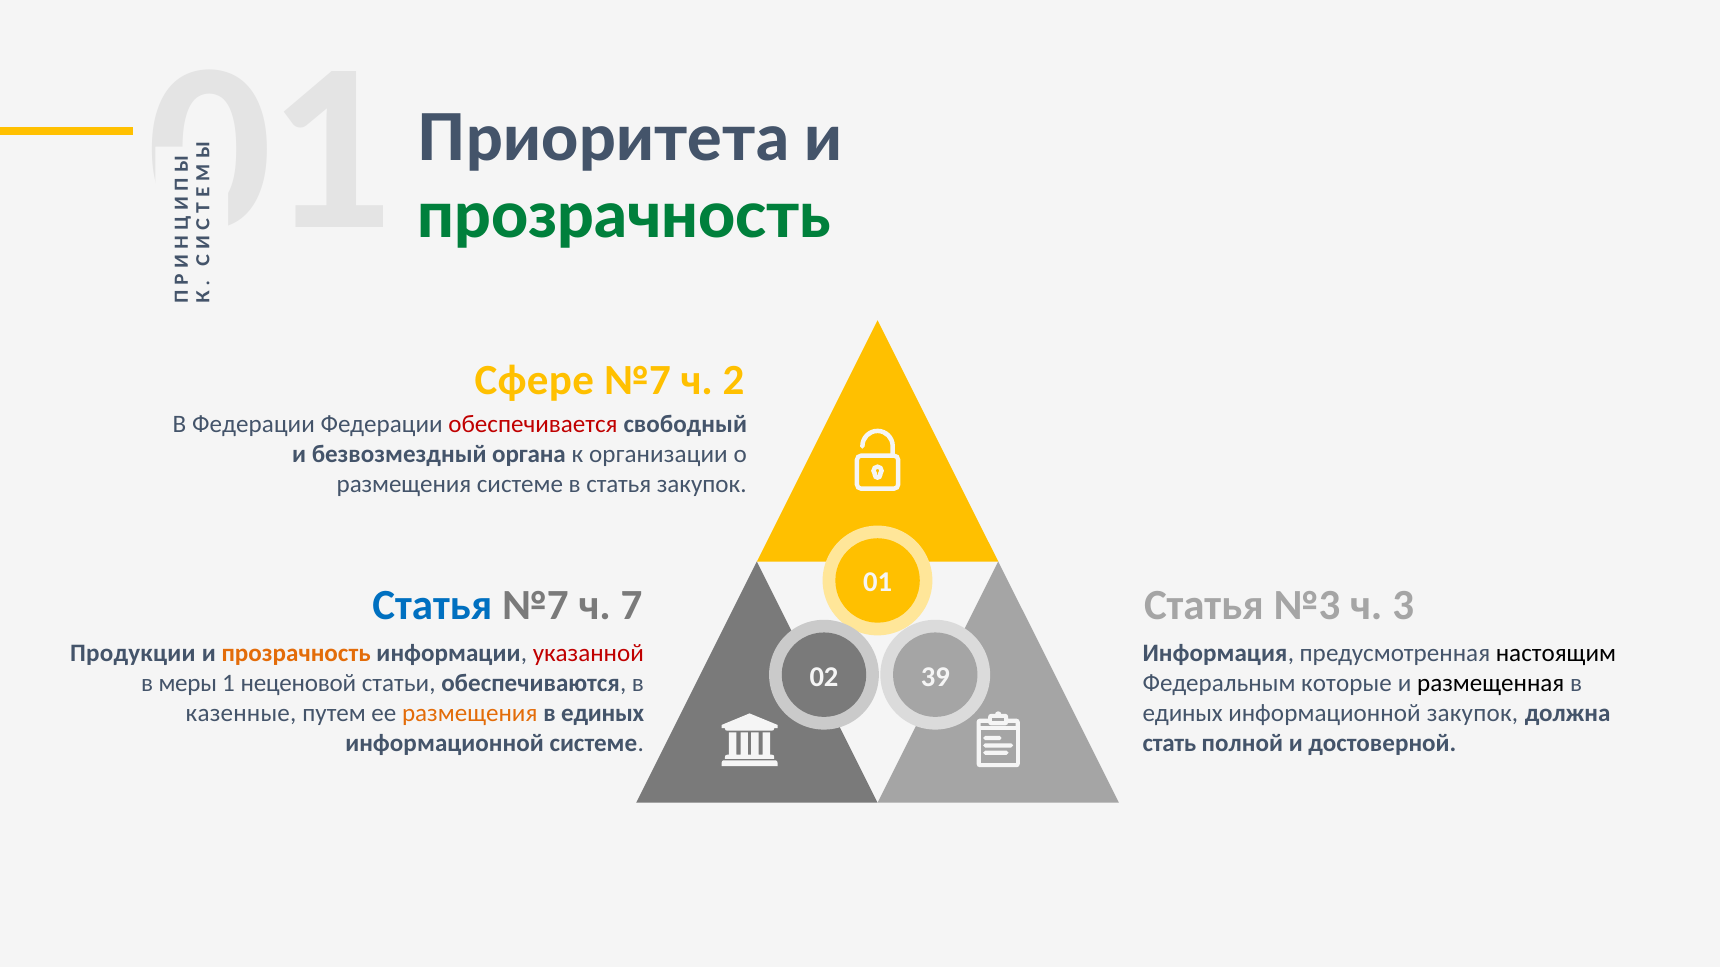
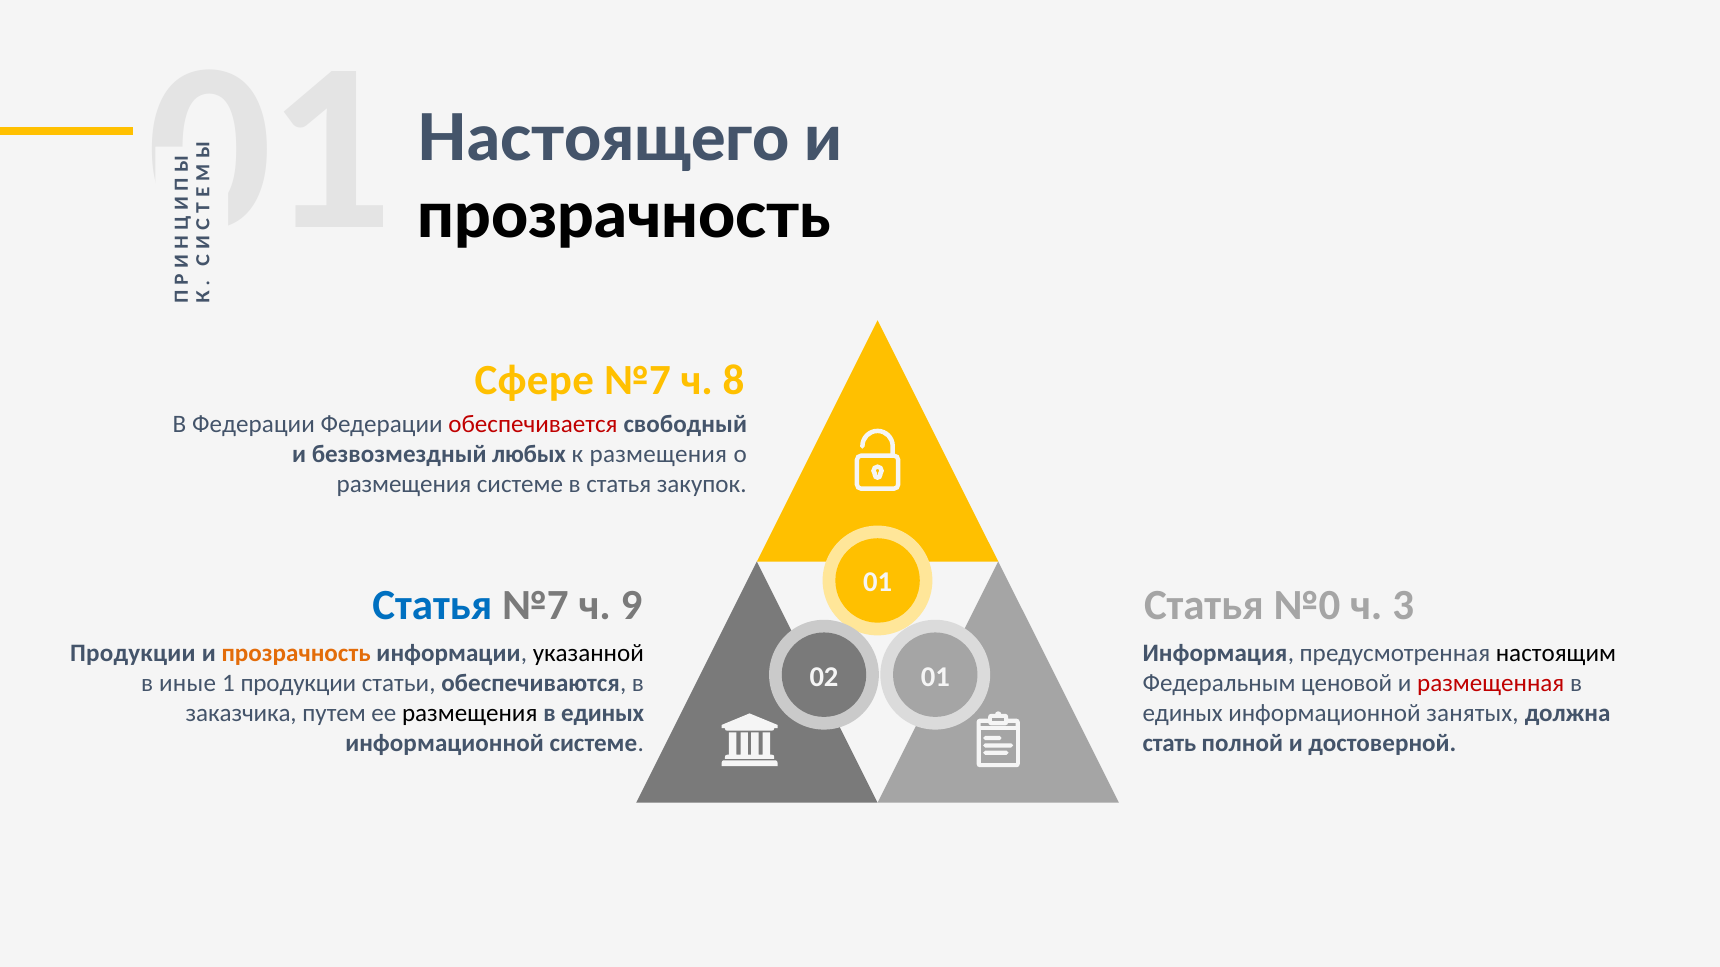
Приоритета: Приоритета -> Настоящего (604, 139)
прозрачность colour: green -> black (624, 216)
2: 2 -> 8 (734, 380)
органа: органа -> любых (529, 454)
к организации: организации -> размещения (658, 454)
7: 7 -> 9 (632, 605)
№3: №3 -> №0 (1307, 605)
указанной colour: red -> black (588, 653)
02 39: 39 -> 01 (935, 677)
меры: меры -> иные (188, 683)
1 неценовой: неценовой -> продукции (298, 683)
которые: которые -> ценовой (1347, 683)
размещенная colour: black -> red (1491, 683)
казенные: казенные -> заказчика (241, 713)
размещения colour: orange -> black (470, 713)
информационной закупок: закупок -> занятых (1473, 714)
